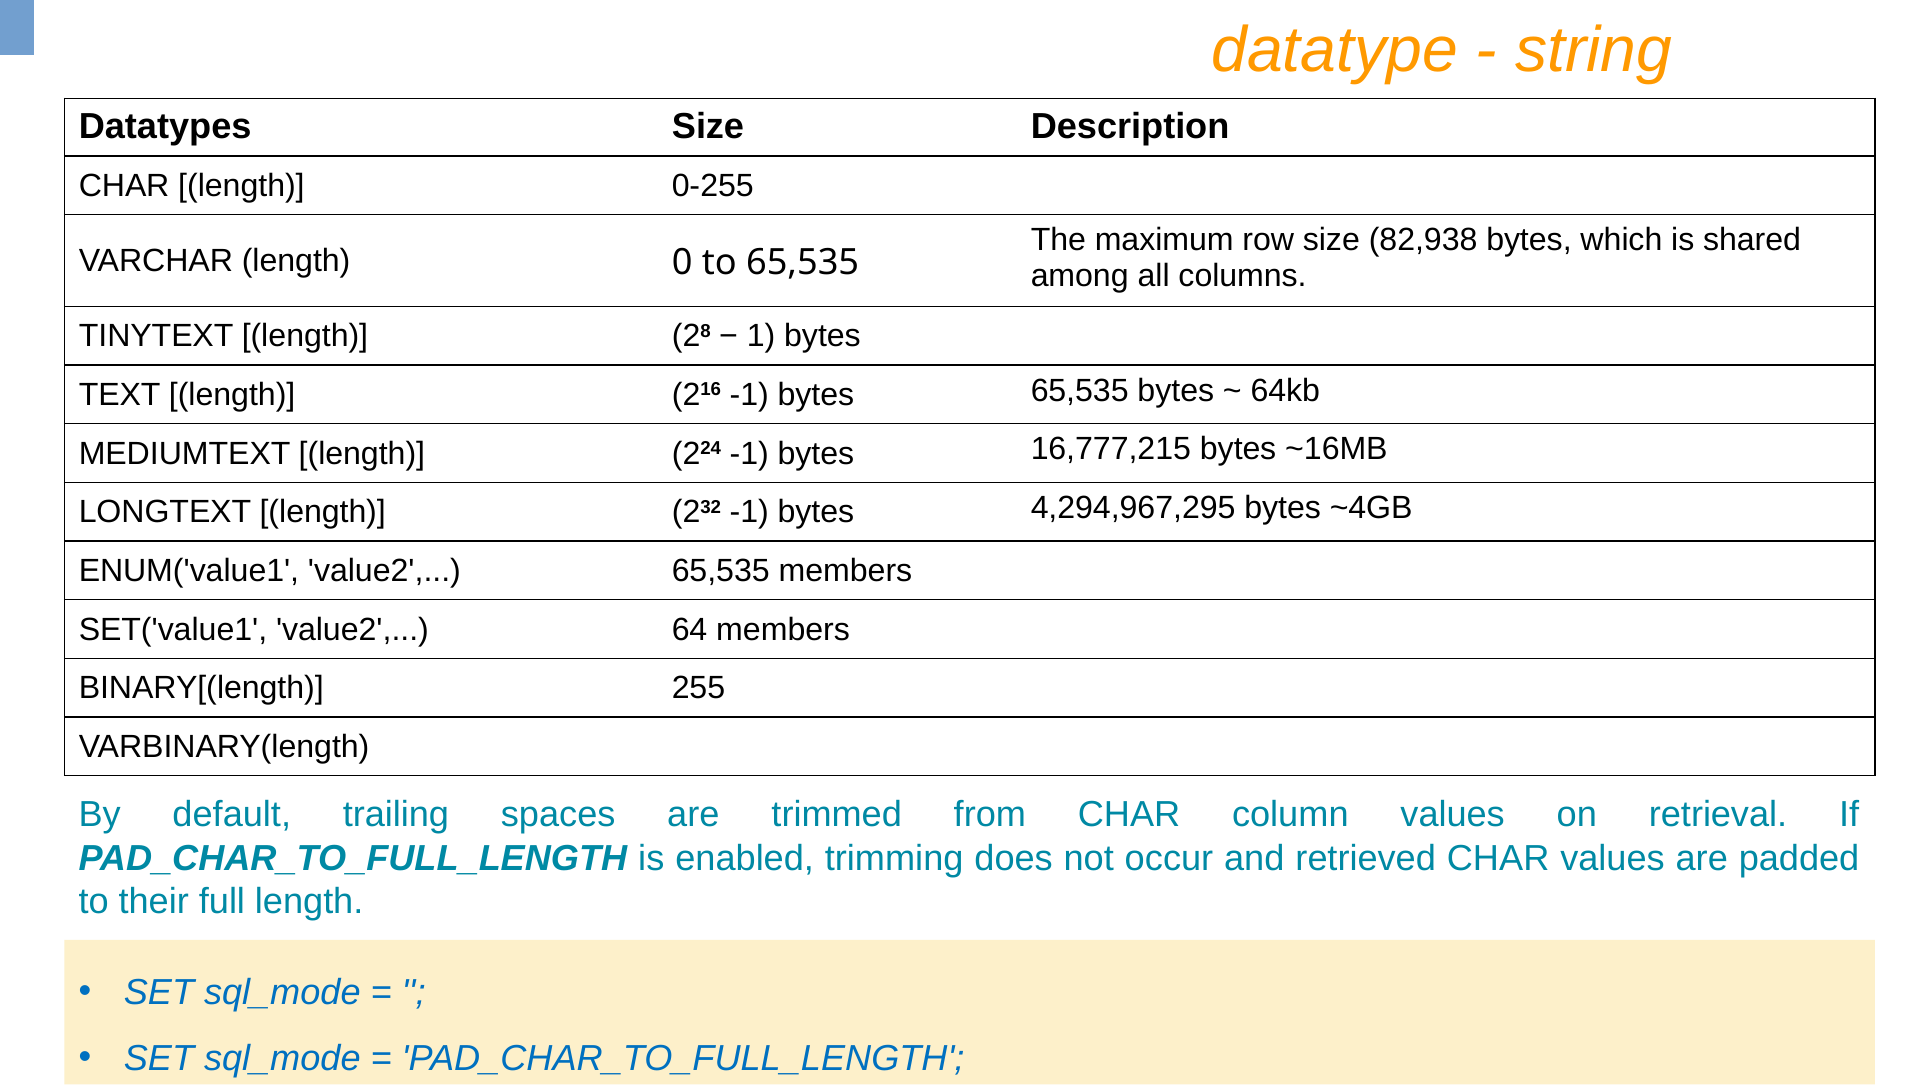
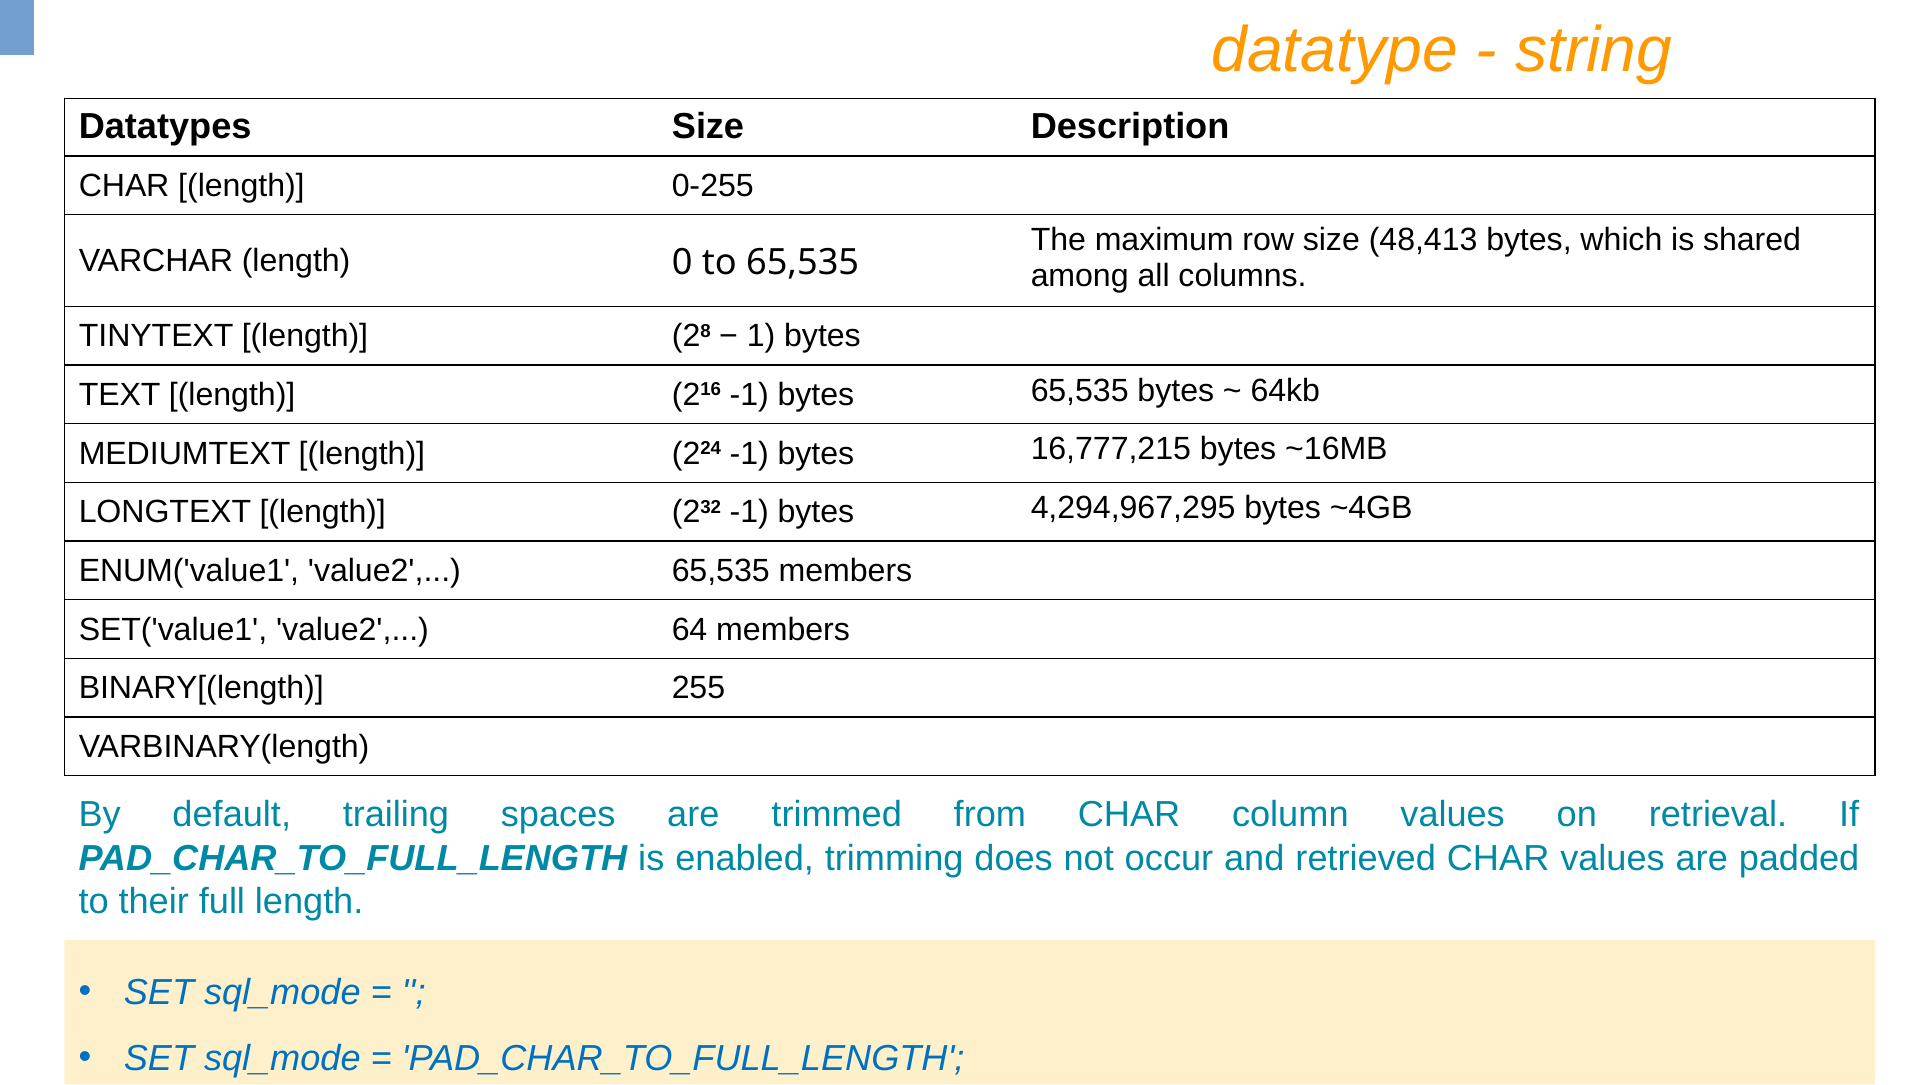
82,938: 82,938 -> 48,413 (1423, 240)
